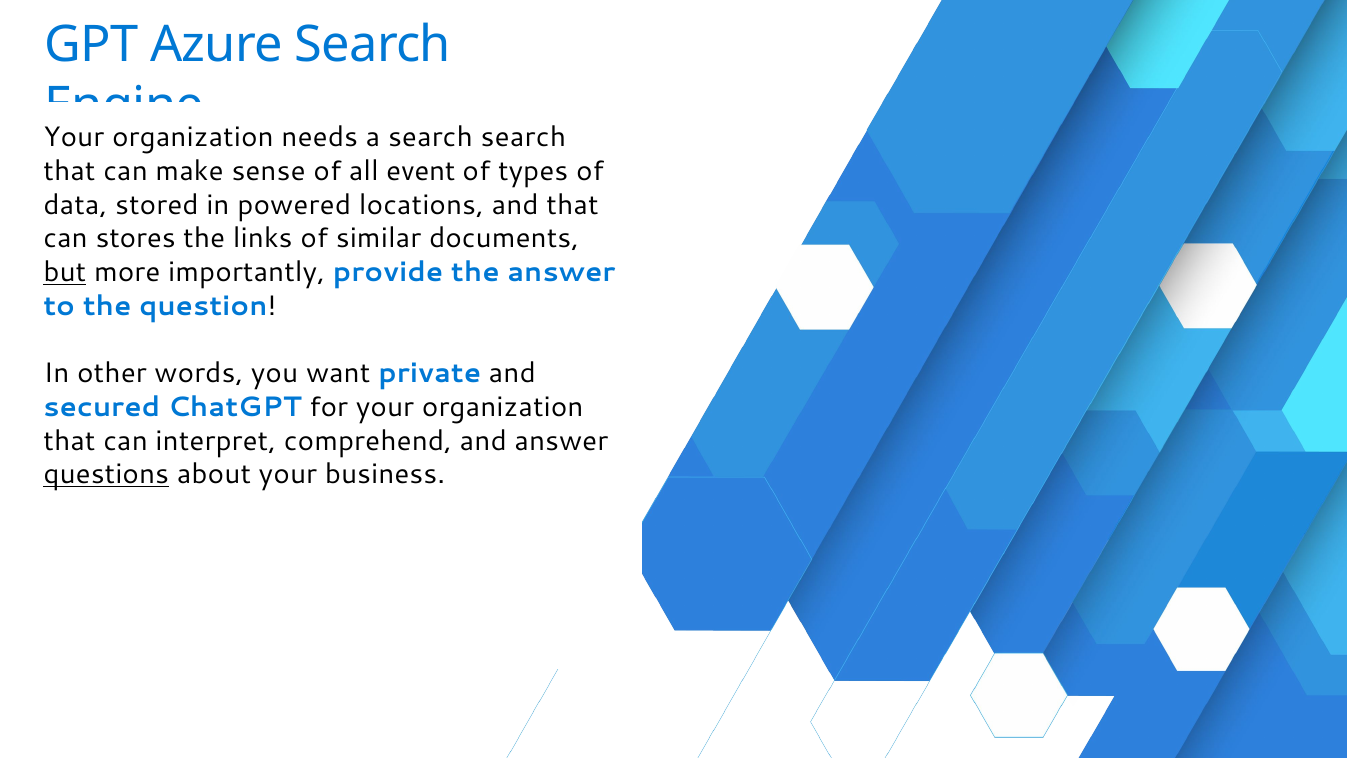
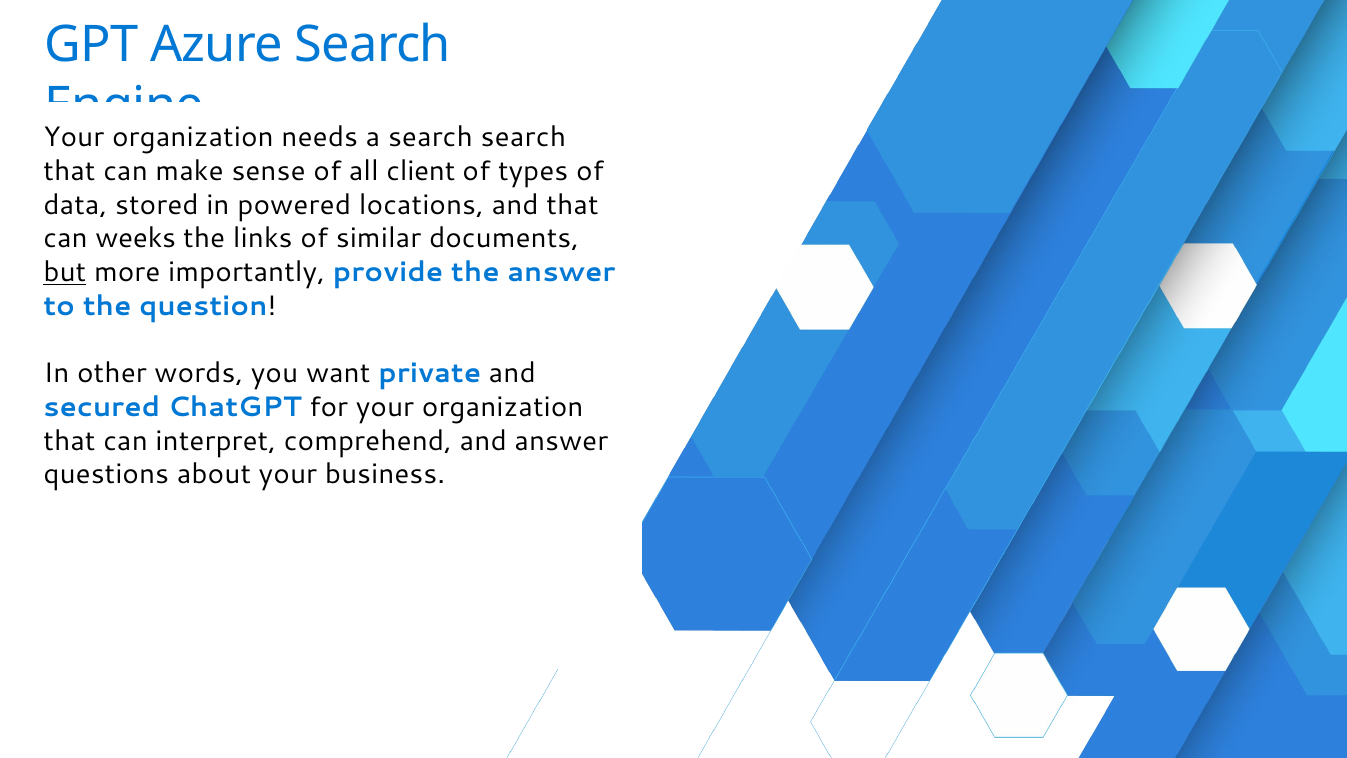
event: event -> client (421, 171)
stores: stores -> weeks (136, 238)
questions underline: present -> none (106, 474)
